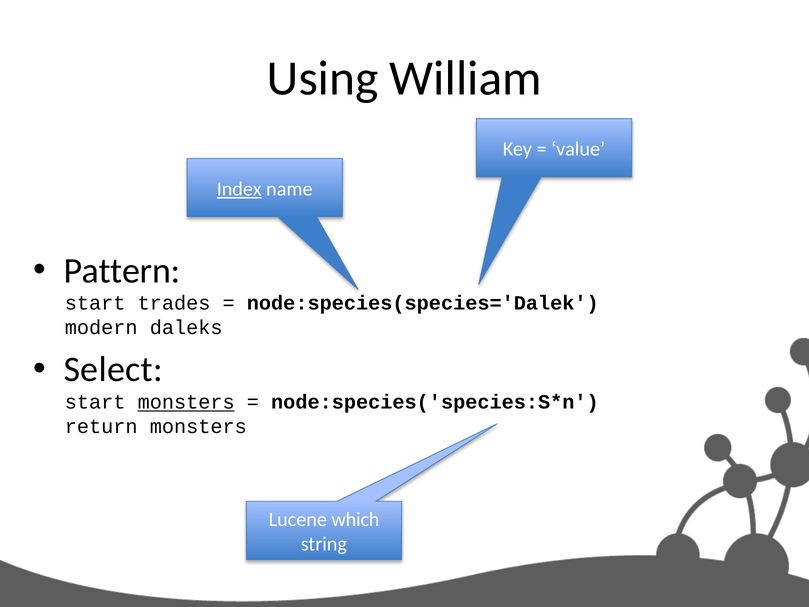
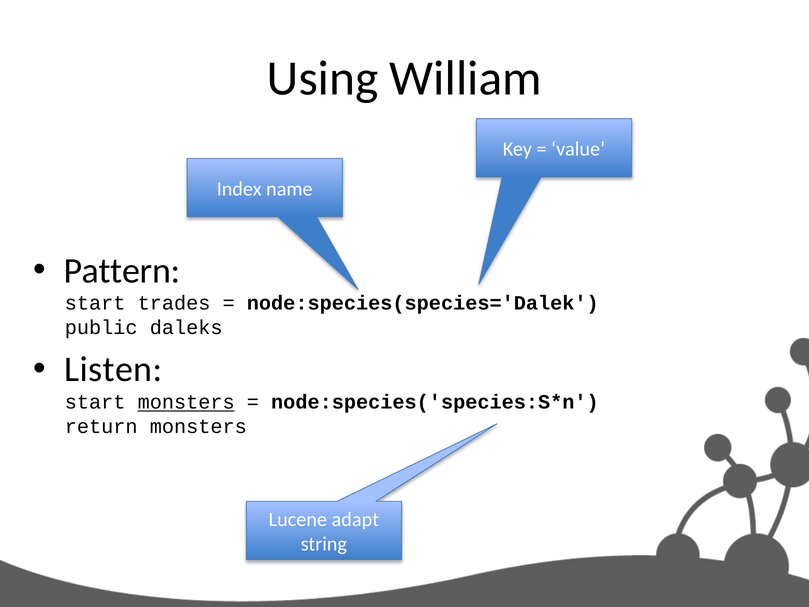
Index underline: present -> none (239, 189)
modern: modern -> public (101, 327)
Select: Select -> Listen (113, 369)
which: which -> adapt (355, 519)
